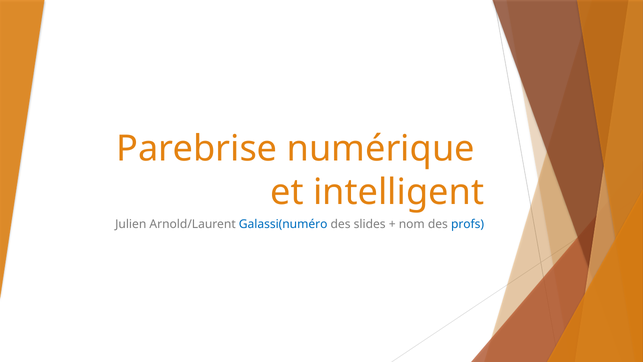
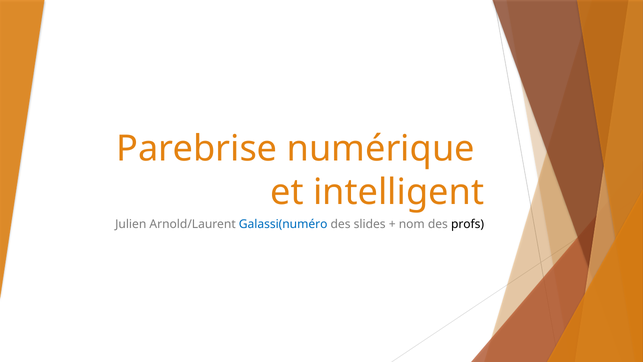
profs colour: blue -> black (468, 224)
